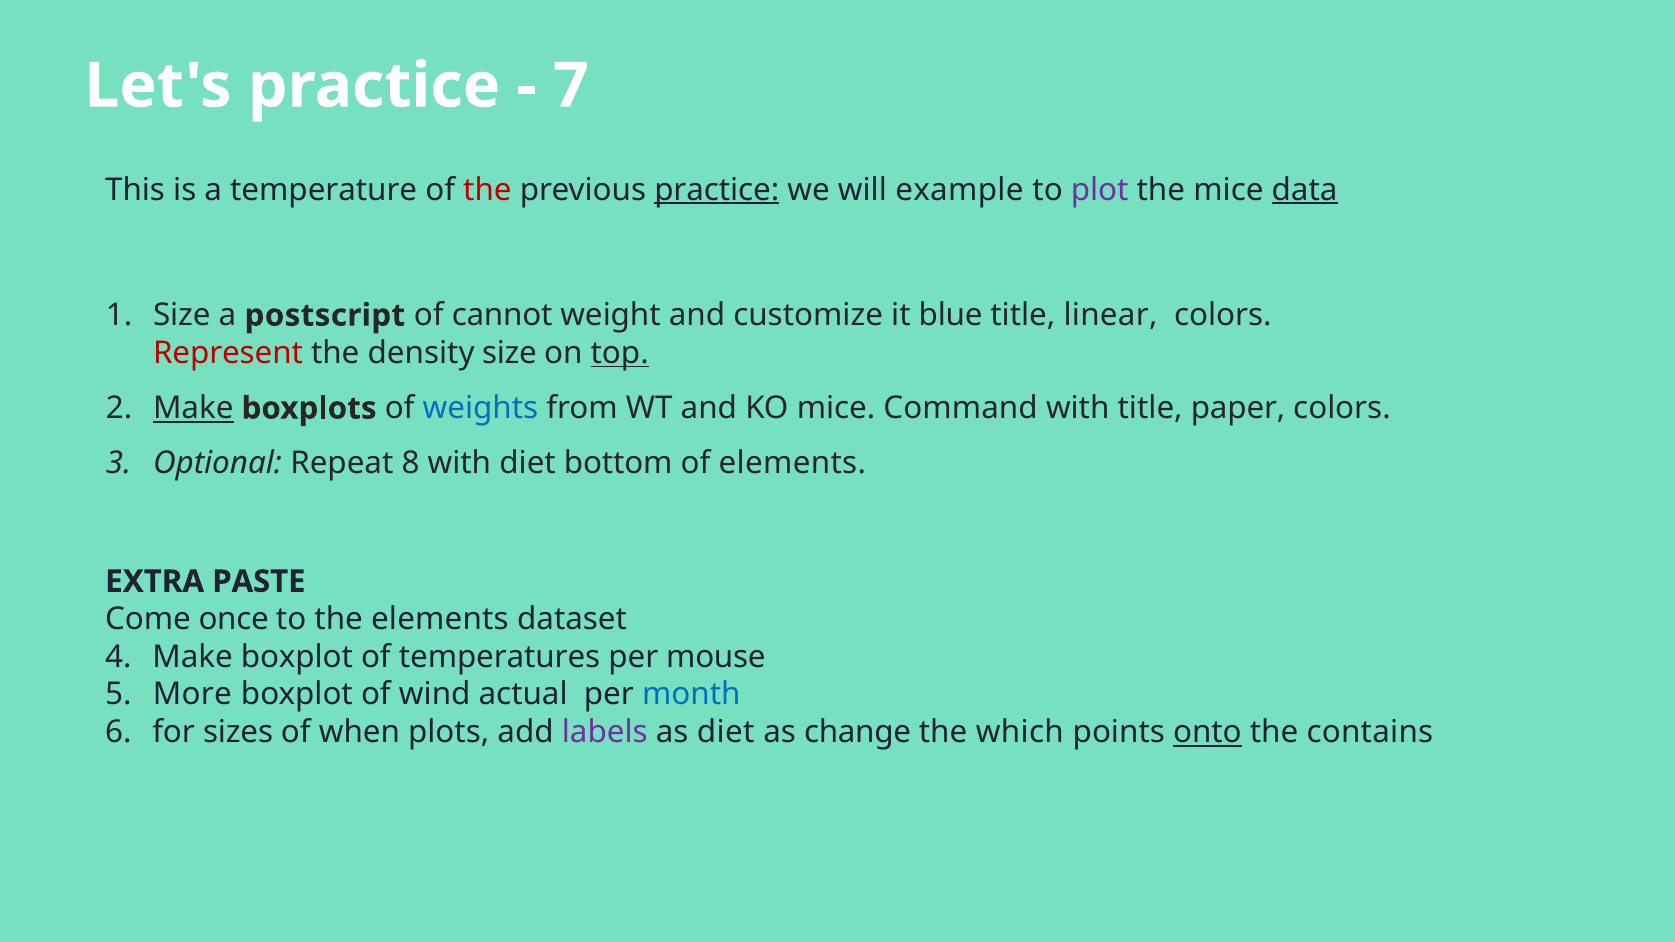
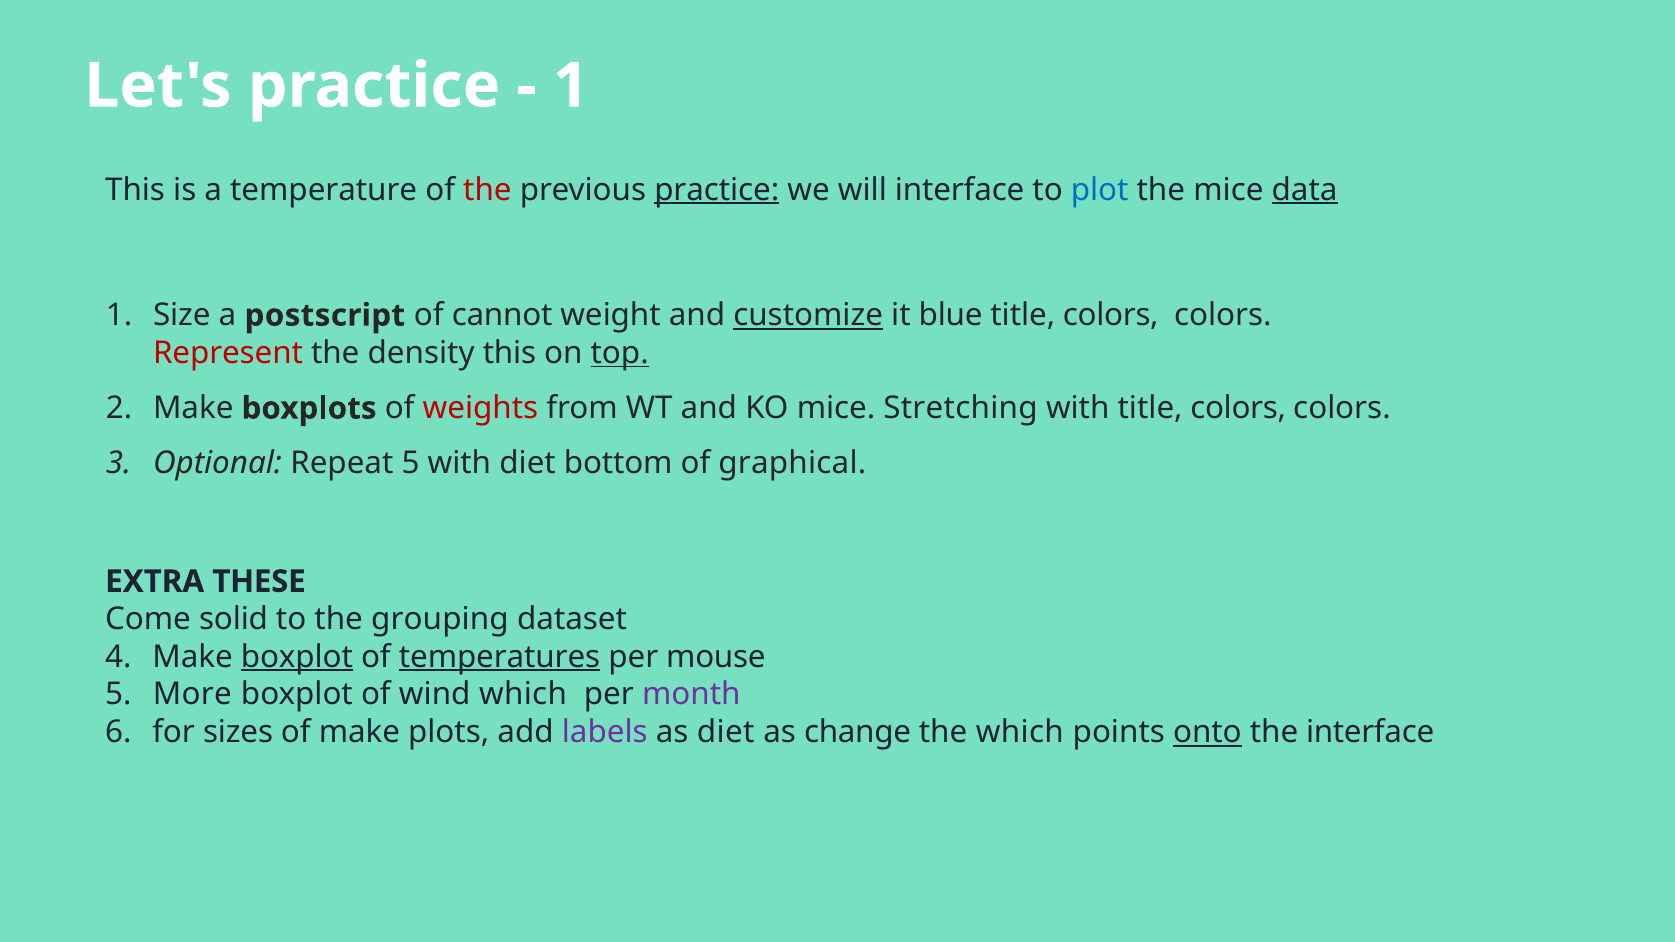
7: 7 -> 1 (571, 86)
will example: example -> interface (960, 190)
plot colour: purple -> blue (1100, 190)
customize underline: none -> present (808, 315)
linear: linear -> colors (1111, 315)
density size: size -> this (509, 353)
Make underline: present -> none (193, 408)
weights colour: blue -> red (480, 408)
Command: Command -> Stretching (960, 408)
with title paper: paper -> colors (1238, 408)
Repeat 8: 8 -> 5 (411, 464)
of elements: elements -> graphical (792, 464)
PASTE: PASTE -> THESE (259, 582)
once: once -> solid (234, 619)
the elements: elements -> grouping (440, 619)
boxplot underline: none -> present (297, 657)
temperatures underline: none -> present (500, 657)
wind actual: actual -> which (523, 695)
month colour: blue -> purple (691, 695)
of when: when -> make (360, 732)
the contains: contains -> interface (1370, 732)
